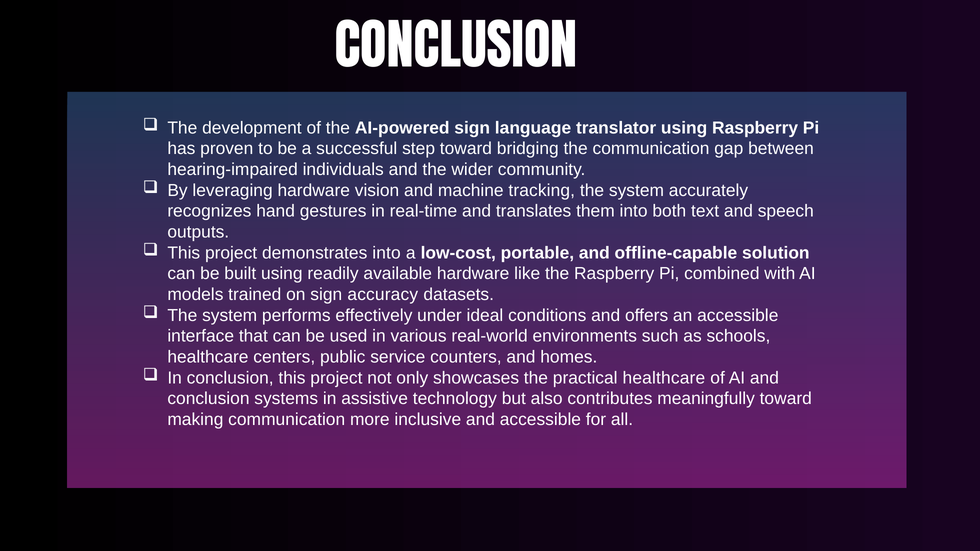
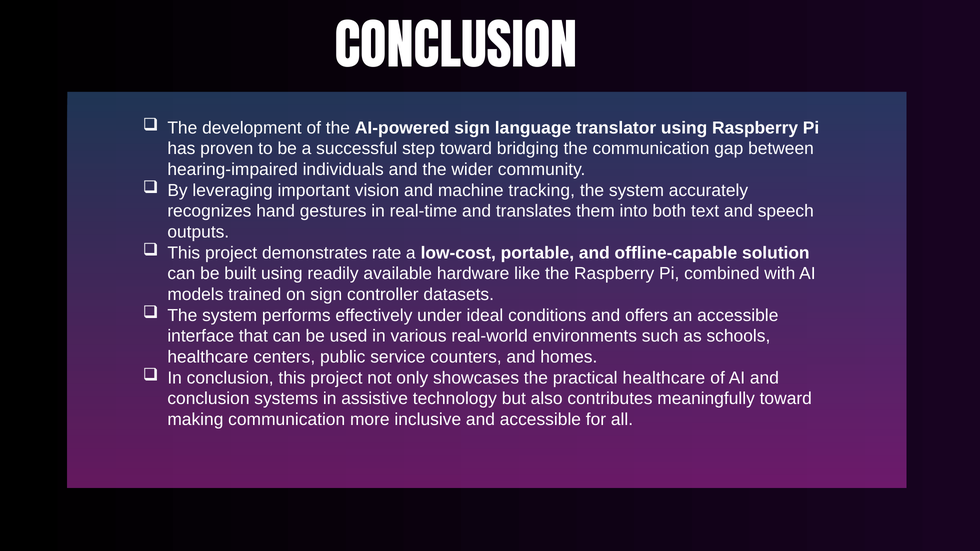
leveraging hardware: hardware -> important (314, 191)
demonstrates into: into -> rate (387, 253)
accuracy: accuracy -> controller (383, 295)
